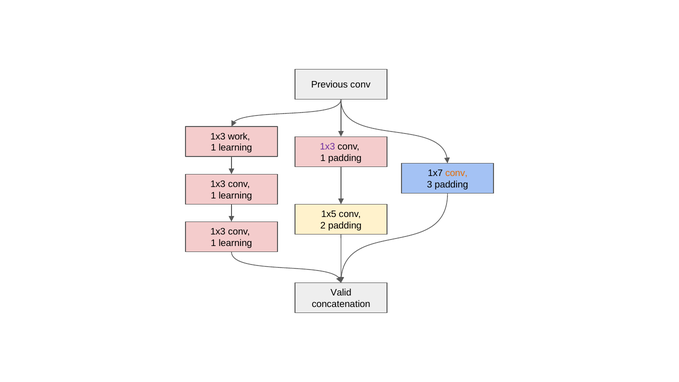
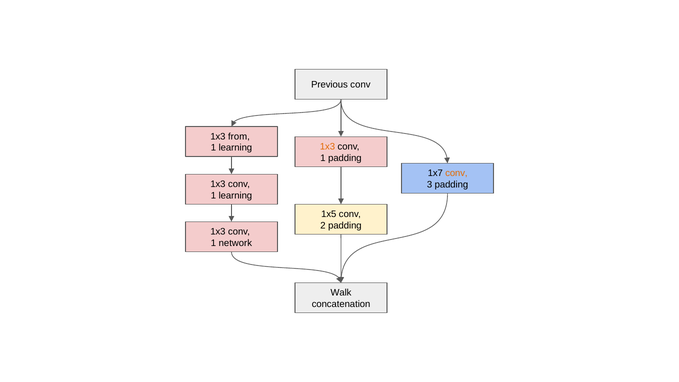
work: work -> from (239, 137)
1x3 colour: purple -> orange (327, 147)
learning: learning -> network (235, 243)
Valid: Valid -> Walk (341, 293)
